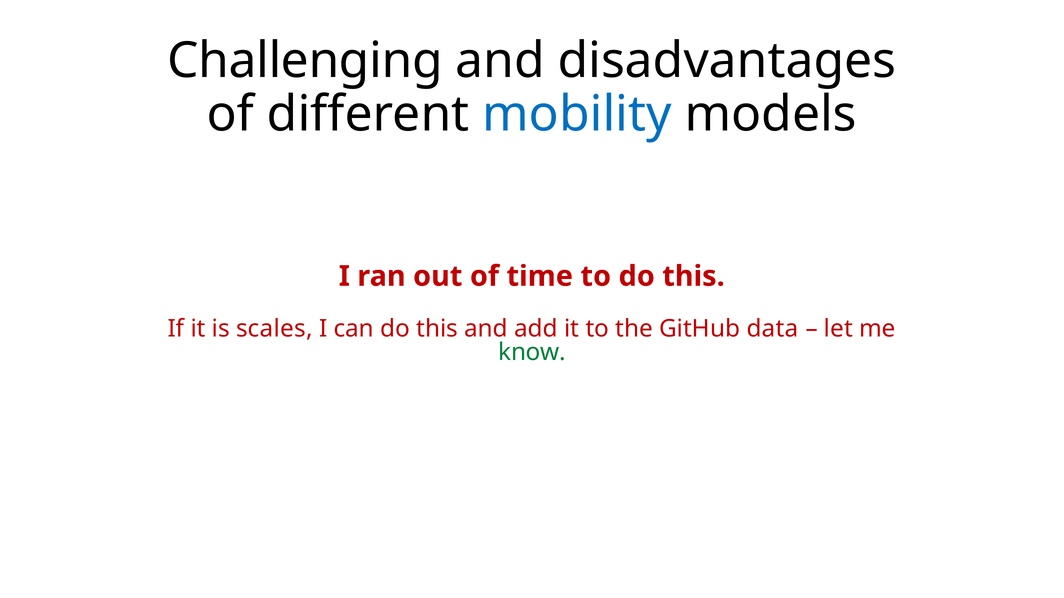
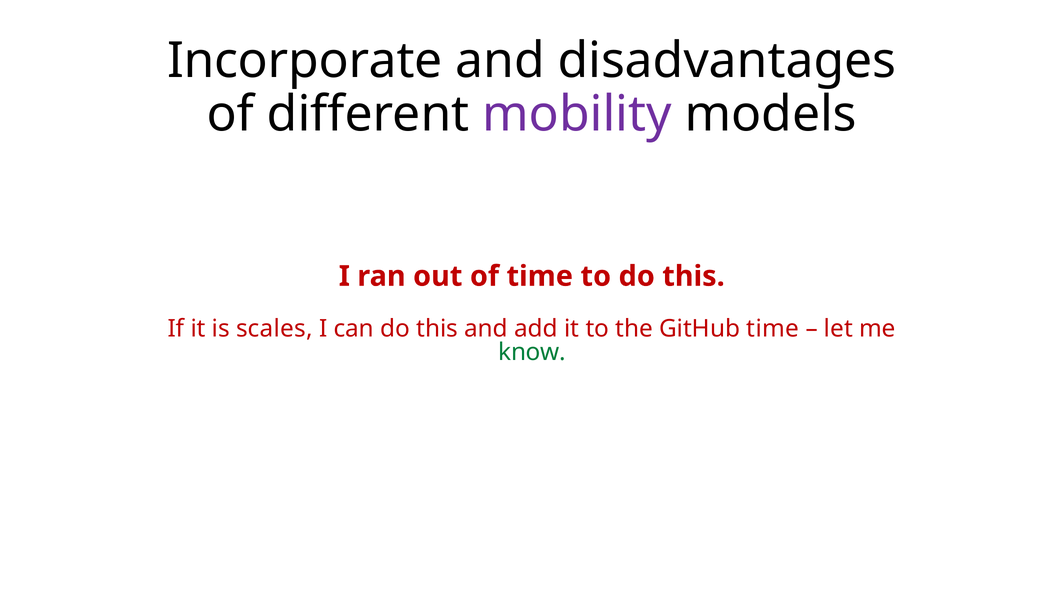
Challenging: Challenging -> Incorporate (305, 61)
mobility colour: blue -> purple (577, 115)
GitHub data: data -> time (773, 329)
